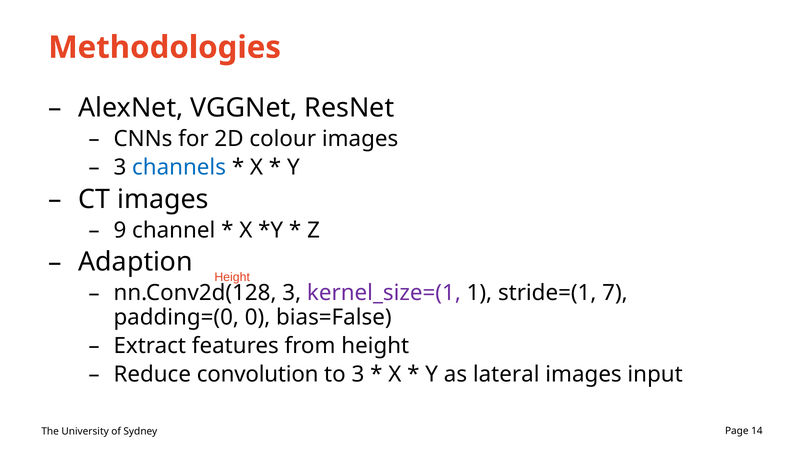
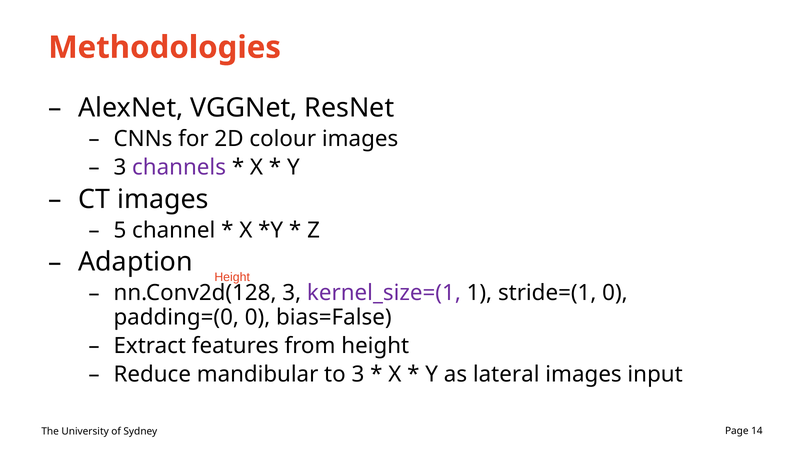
channels colour: blue -> purple (179, 168)
9: 9 -> 5 (120, 230)
stride=(1 7: 7 -> 0 (615, 293)
convolution: convolution -> mandibular (258, 375)
